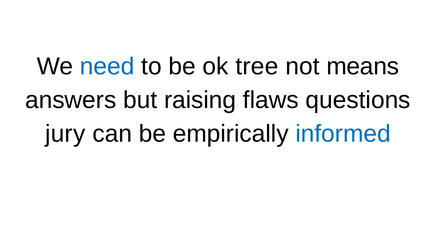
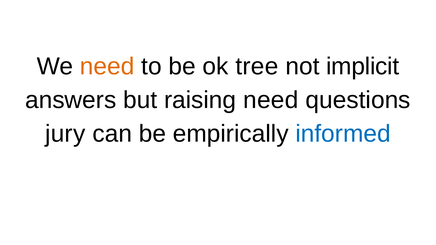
need colour: blue -> orange (107, 66)
means: means -> implicit (363, 66)
raising flaws: flaws -> need (271, 100)
